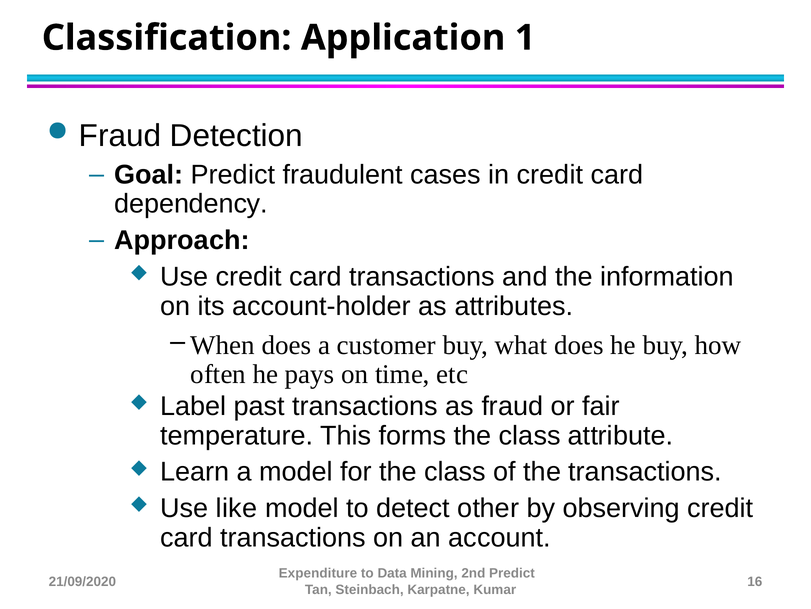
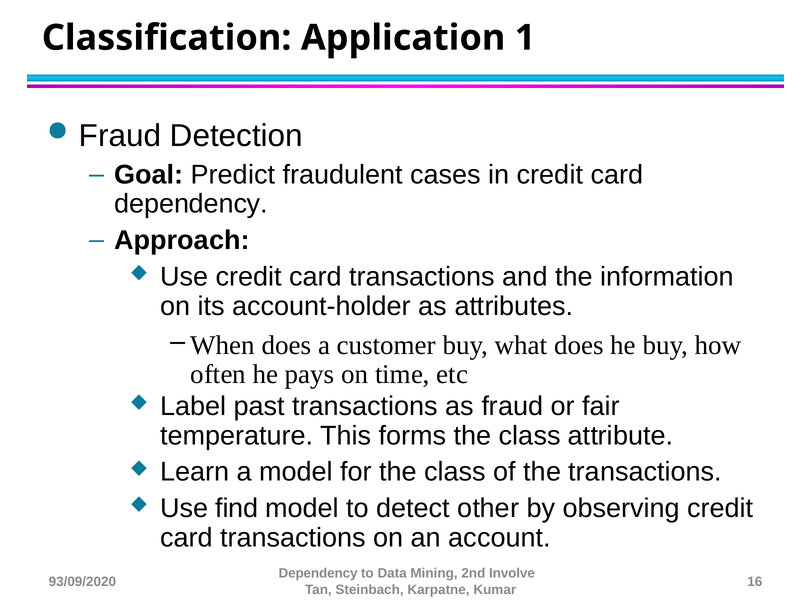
like: like -> find (237, 508)
Expenditure: Expenditure -> Dependency (318, 573)
2nd Predict: Predict -> Involve (512, 573)
21/09/2020: 21/09/2020 -> 93/09/2020 (82, 581)
